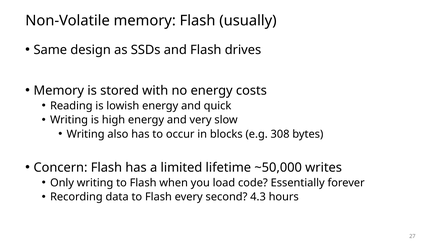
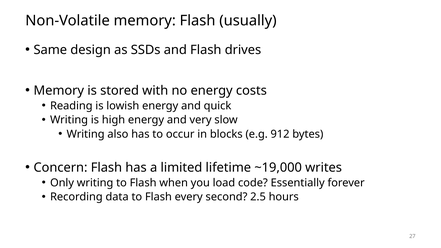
308: 308 -> 912 (280, 134)
~50,000: ~50,000 -> ~19,000 (278, 168)
4.3: 4.3 -> 2.5 (258, 197)
